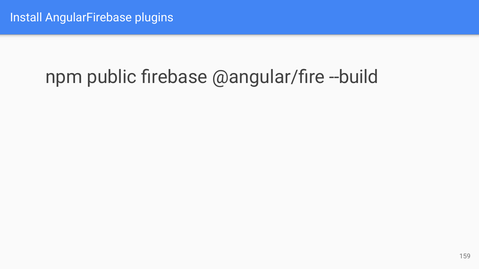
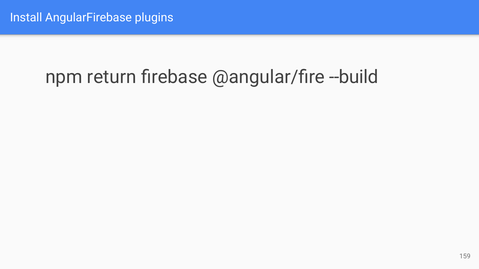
public: public -> return (112, 77)
